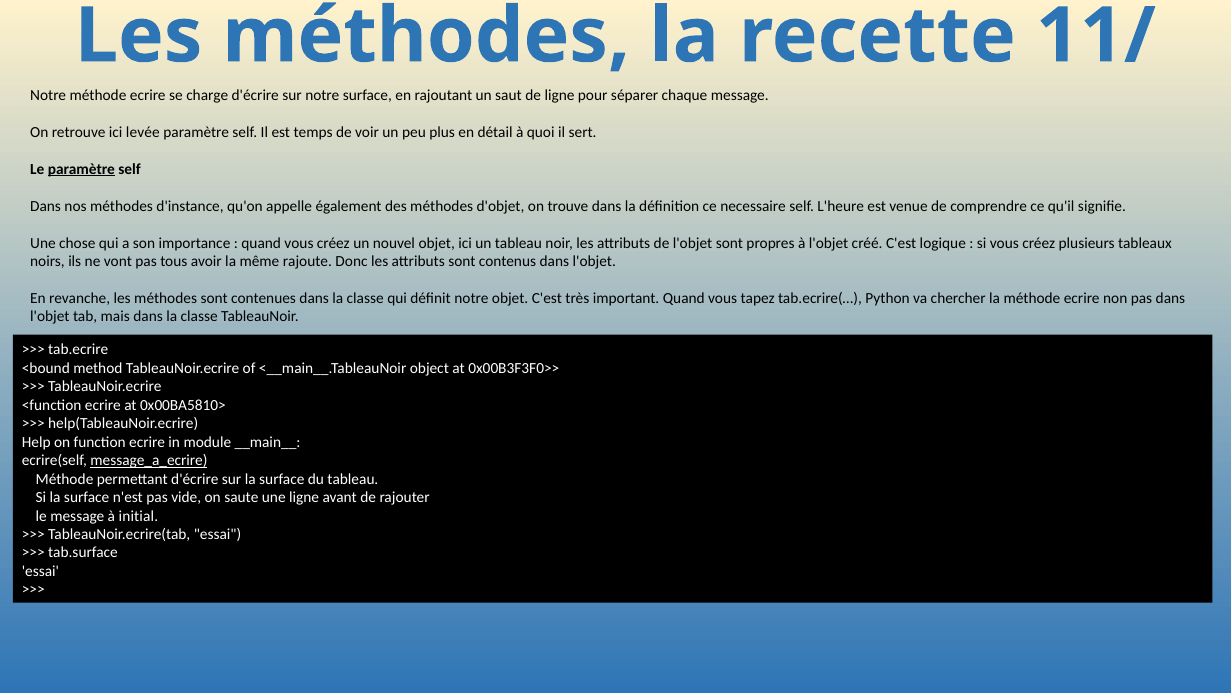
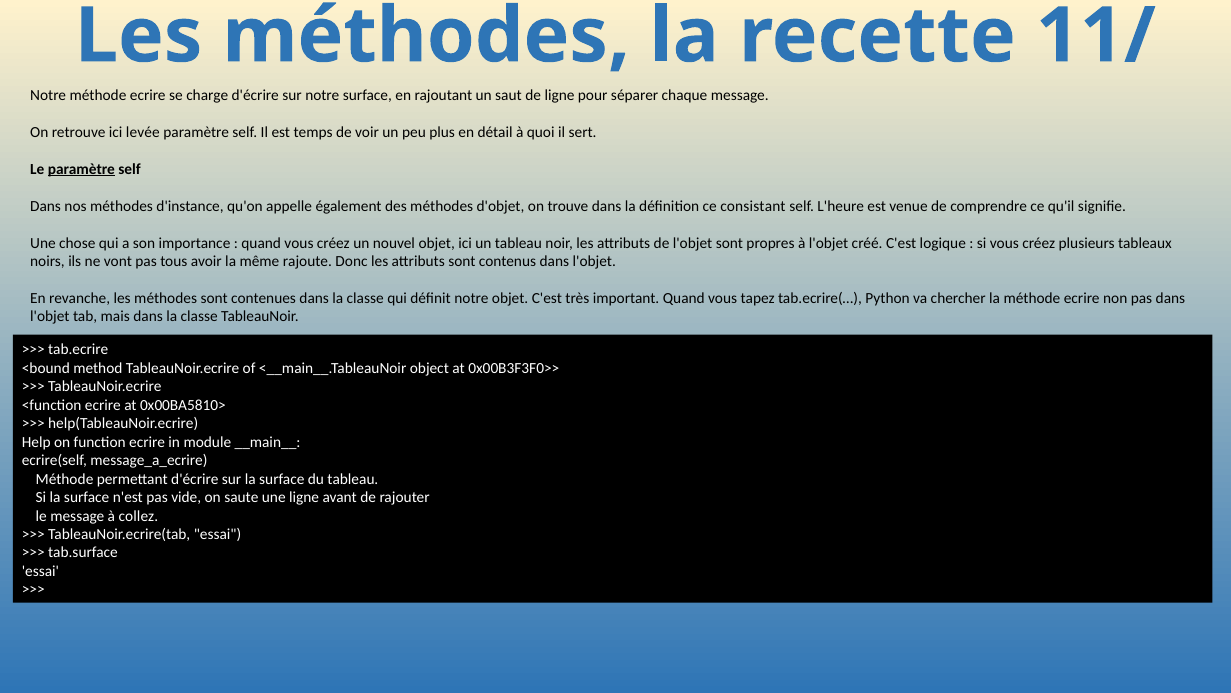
necessaire: necessaire -> consistant (753, 206)
message_a_ecrire underline: present -> none (149, 460)
initial: initial -> collez (138, 516)
